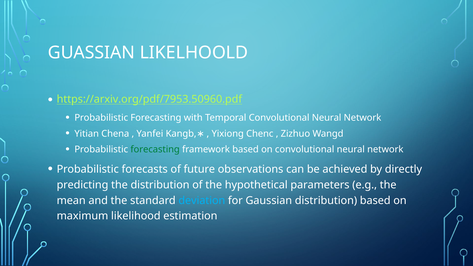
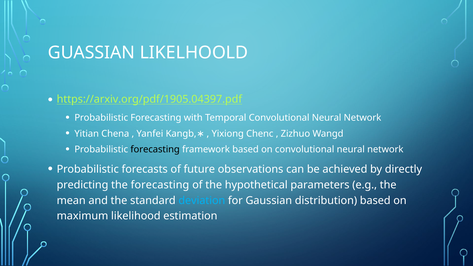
https://arxiv.org/pdf/7953.50960.pdf: https://arxiv.org/pdf/7953.50960.pdf -> https://arxiv.org/pdf/1905.04397.pdf (149, 99)
forecasting colour: green -> black (155, 150)
the distribution: distribution -> forecasting (160, 185)
